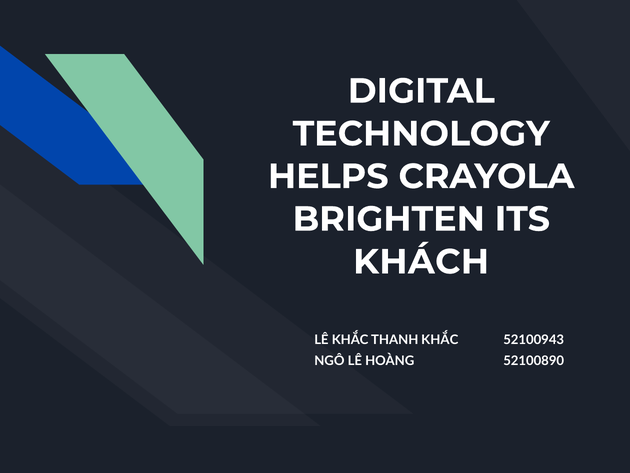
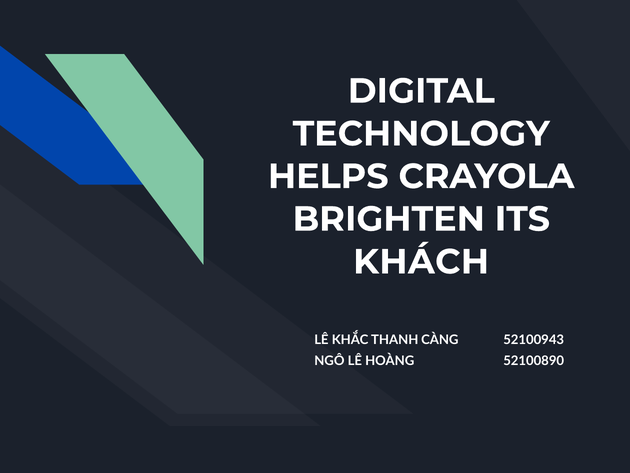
THANH KHẮC: KHẮC -> CÀNG (440, 339)
